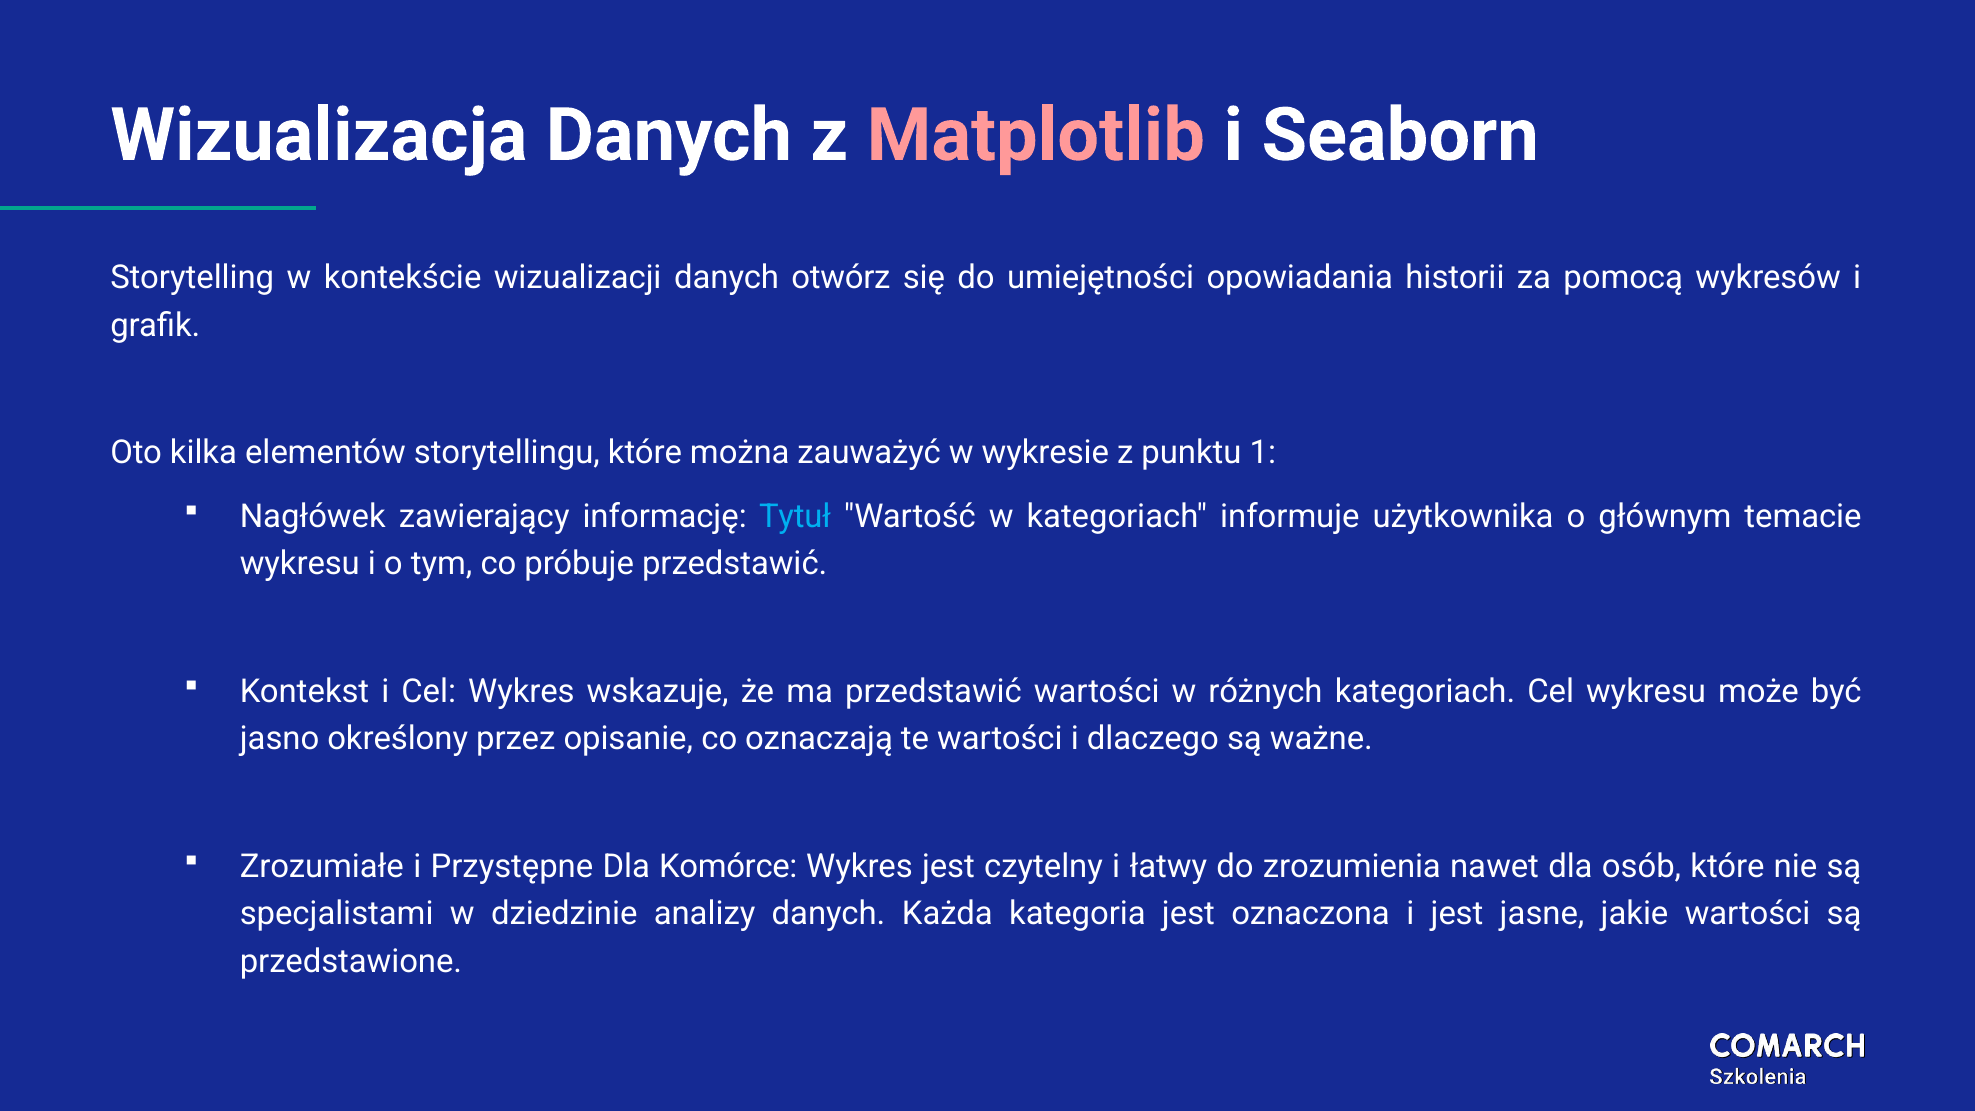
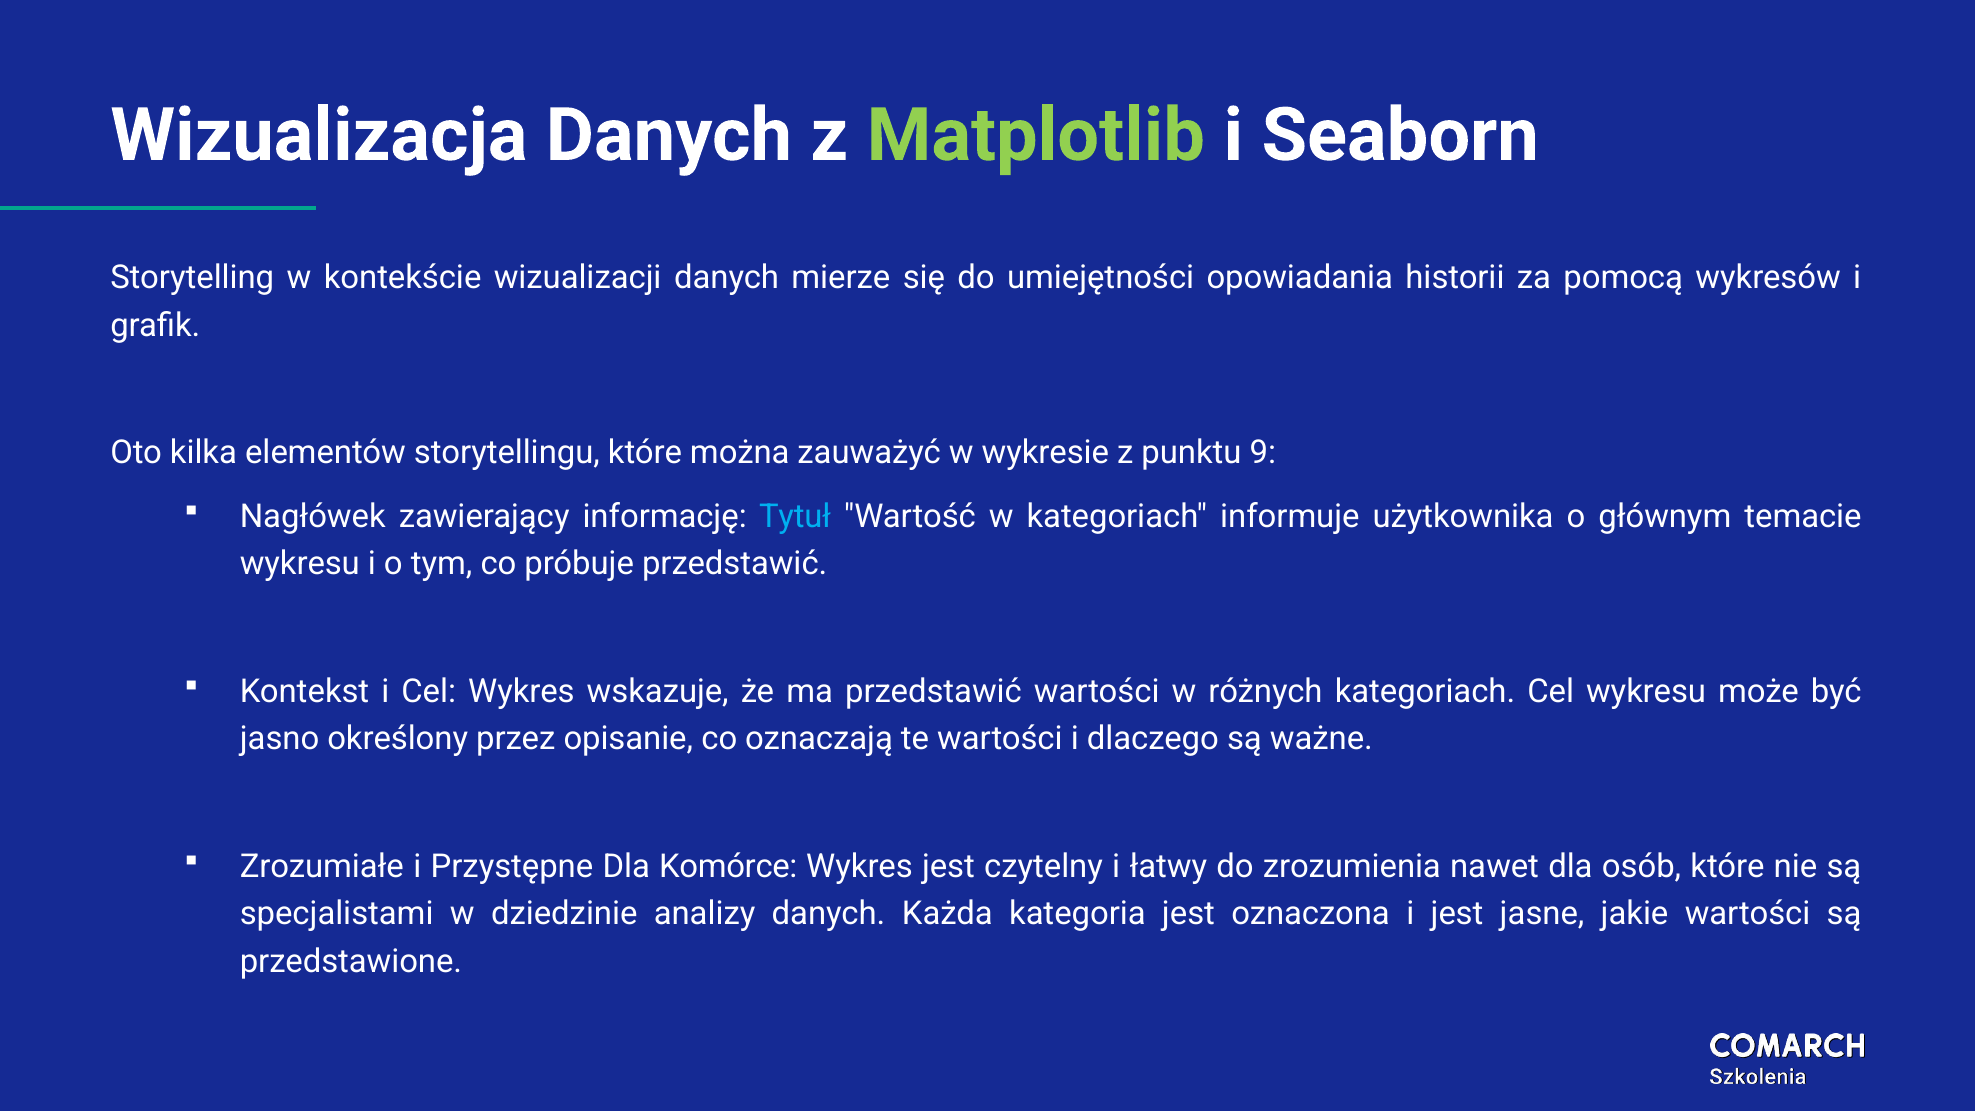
Matplotlib colour: pink -> light green (1036, 136)
otwórz: otwórz -> mierze (841, 278)
1: 1 -> 9 (1263, 453)
